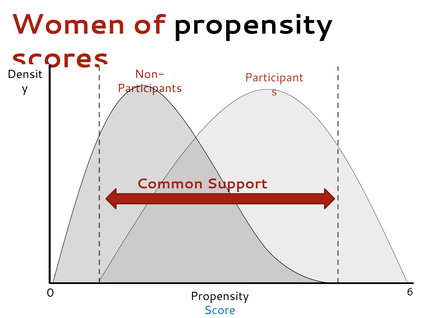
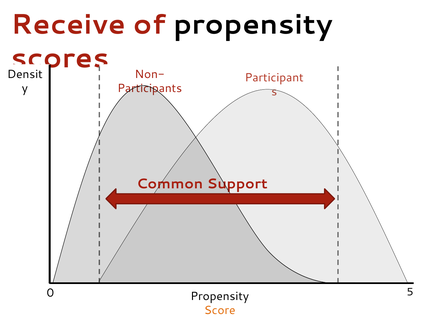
Women: Women -> Receive (68, 24)
6: 6 -> 5 (410, 292)
Score colour: blue -> orange (220, 310)
